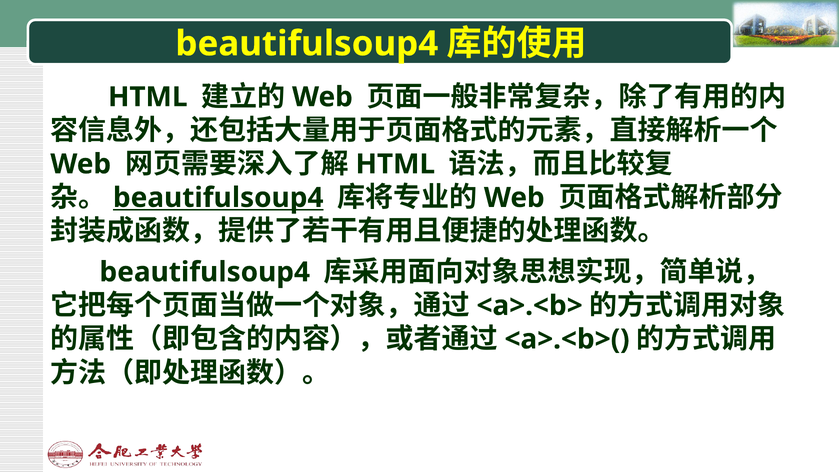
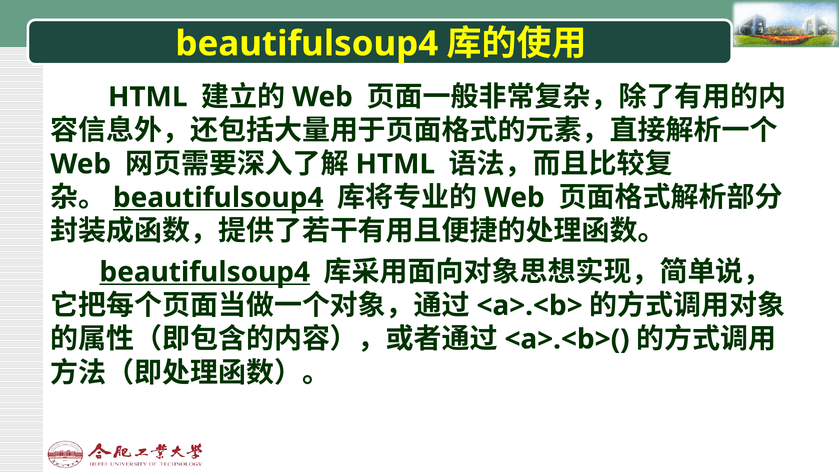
beautifulsoup4 underline: none -> present (205, 272)
